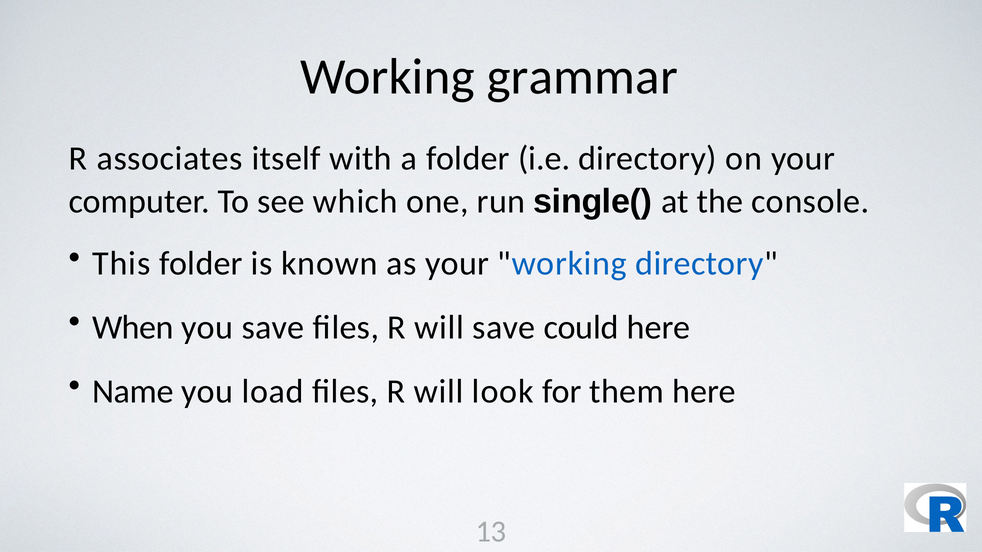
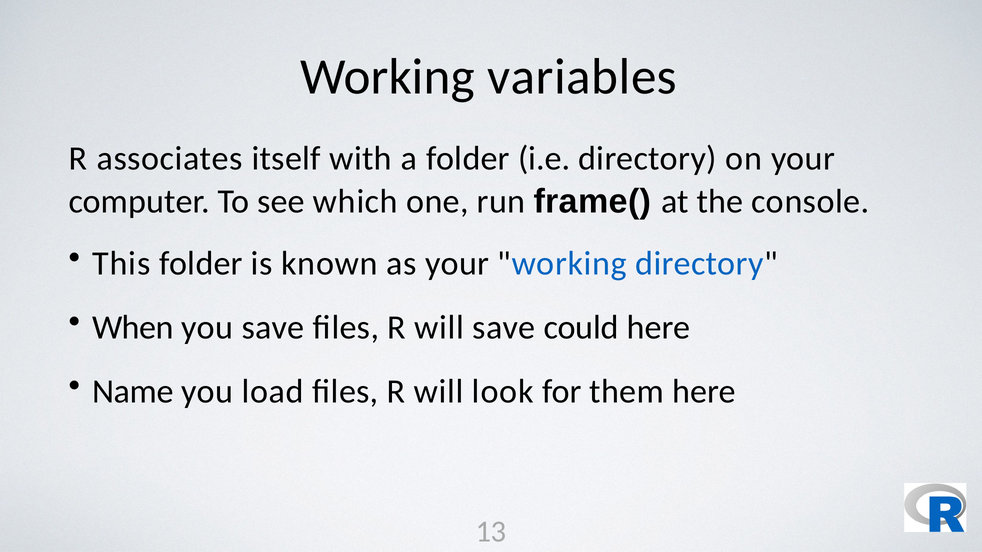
grammar: grammar -> variables (582, 77)
single(: single( -> frame( (592, 202)
